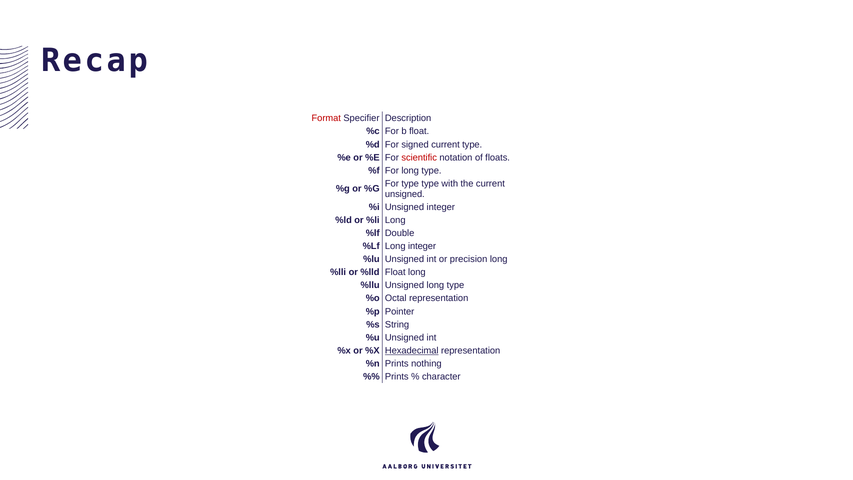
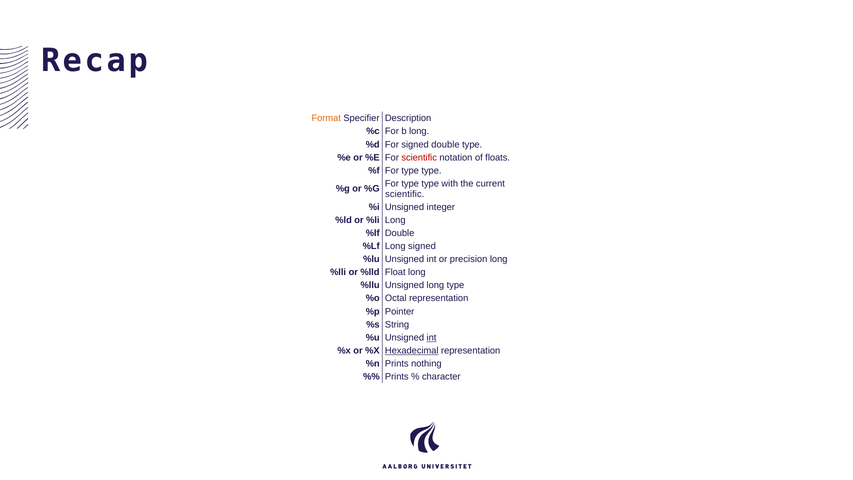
Format colour: red -> orange (326, 118)
b float: float -> long (419, 131)
signed current: current -> double (445, 144)
%f For long: long -> type (410, 170)
unsigned: unsigned -> scientific (405, 194)
Long integer: integer -> signed (422, 246)
int underline: none -> present (431, 337)
